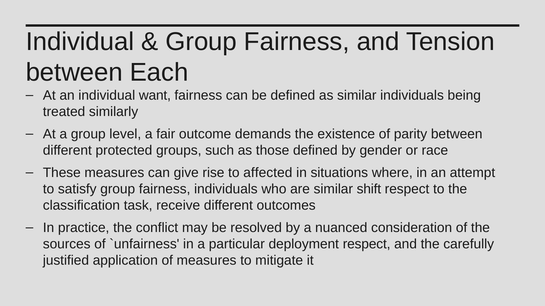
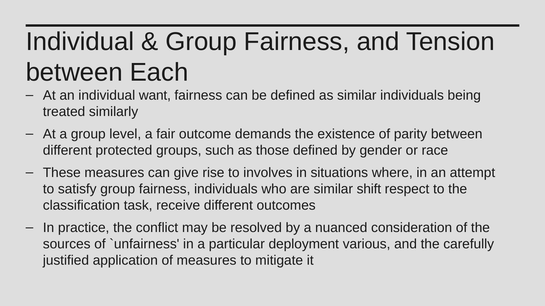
affected: affected -> involves (268, 173)
deployment respect: respect -> various (367, 244)
